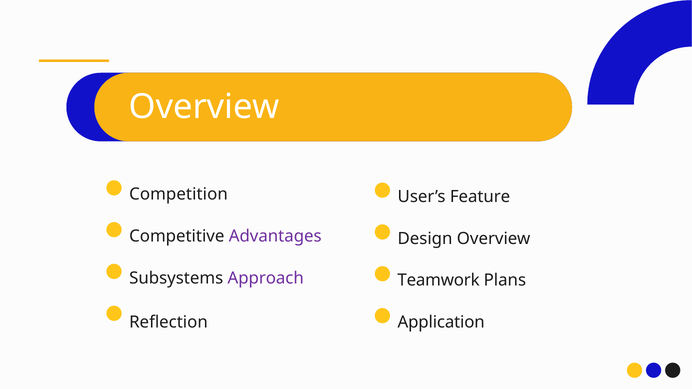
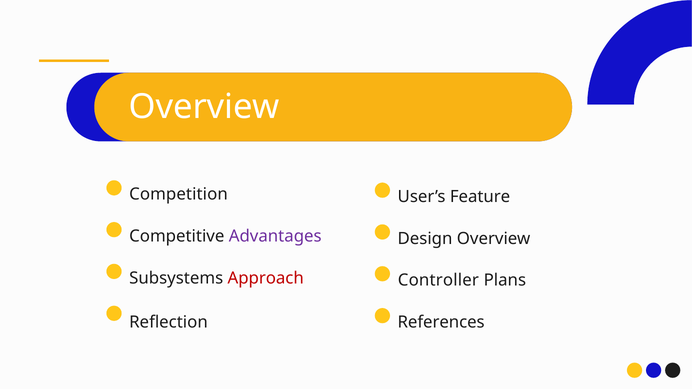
Approach colour: purple -> red (266, 278)
Teamwork: Teamwork -> Controller (438, 280)
Application: Application -> References (441, 322)
